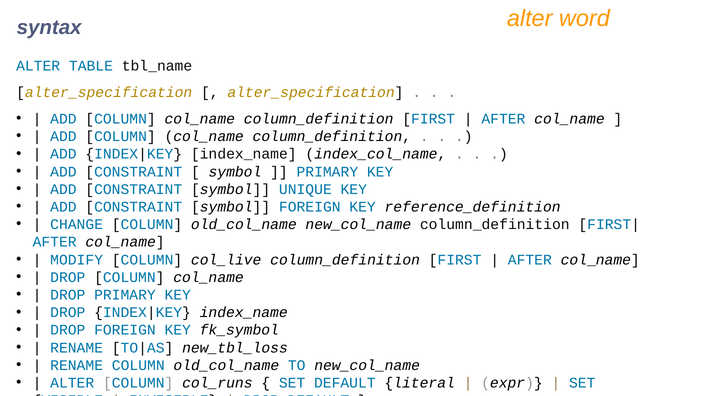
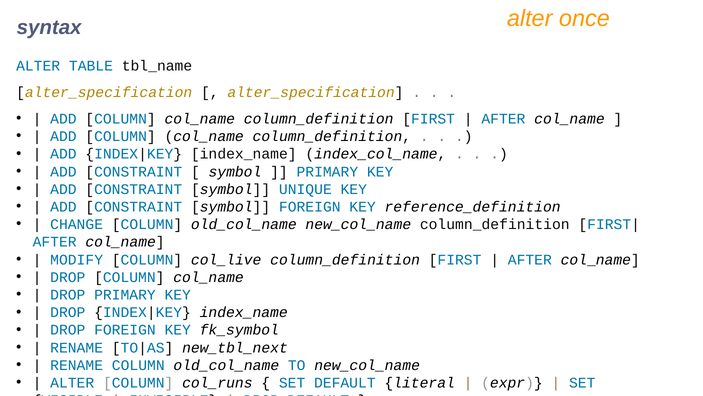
word: word -> once (584, 18)
new_tbl_loss: new_tbl_loss -> new_tbl_next (235, 347)
